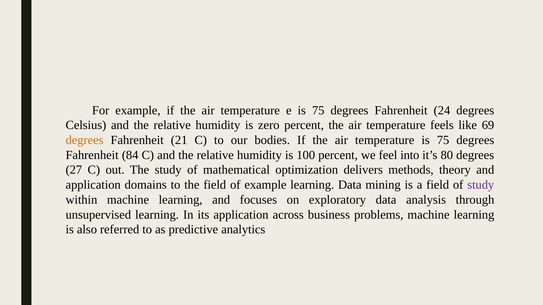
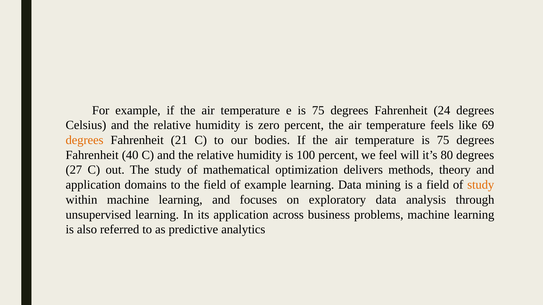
84: 84 -> 40 (130, 155)
into: into -> will (410, 155)
study colour: purple -> orange (481, 185)
